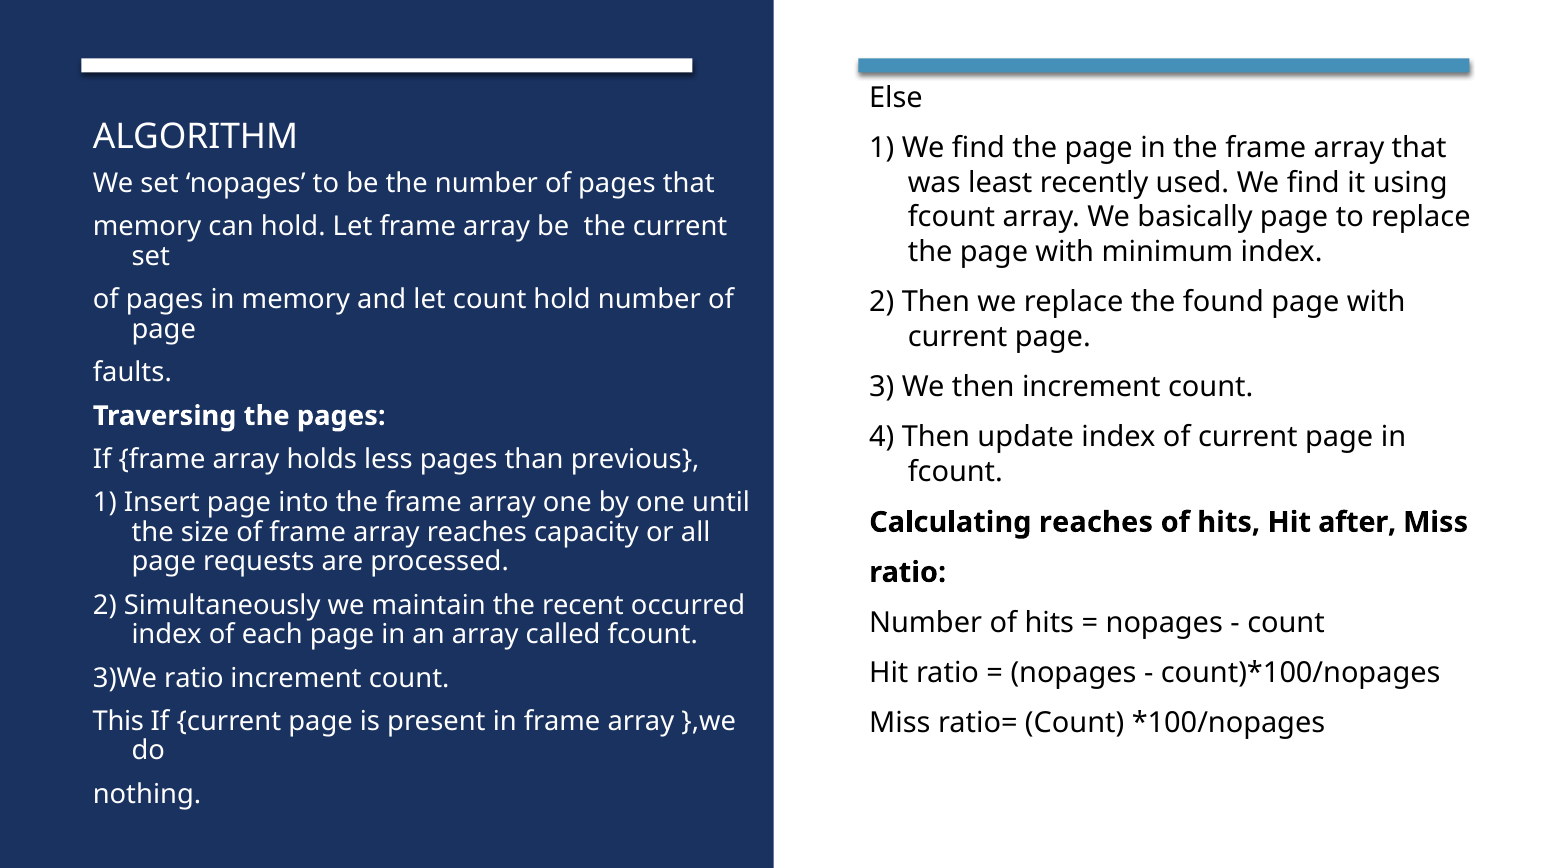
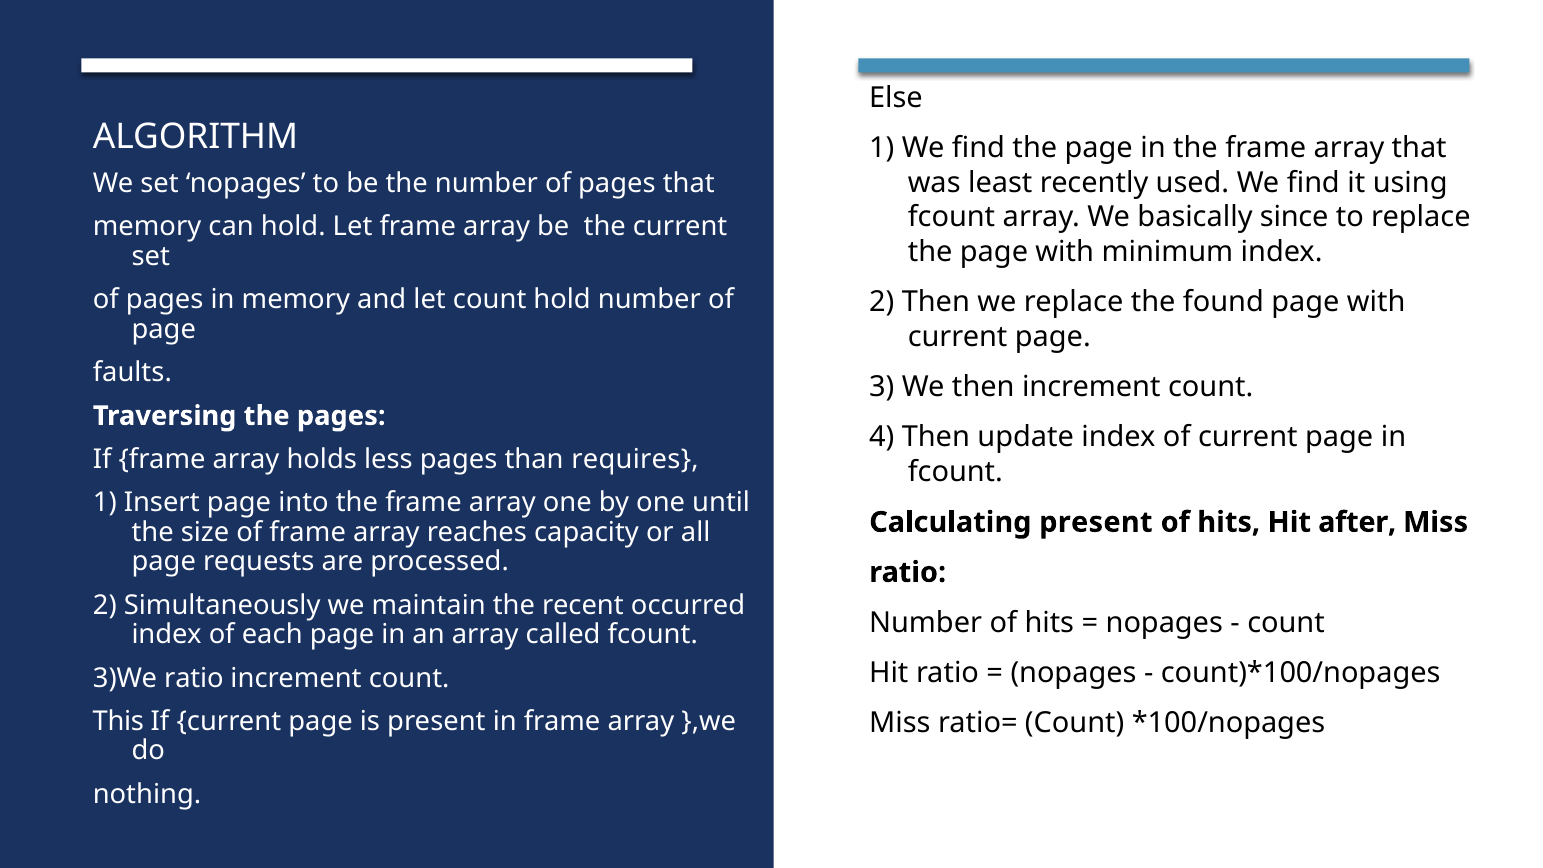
basically page: page -> since (1294, 217)
previous: previous -> requires (635, 459)
Calculating reaches: reaches -> present (1096, 522)
